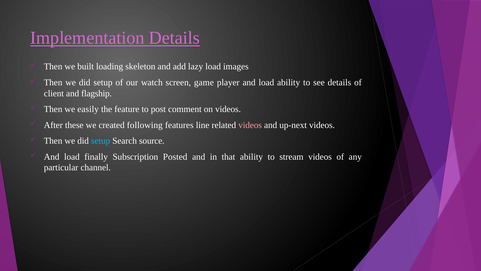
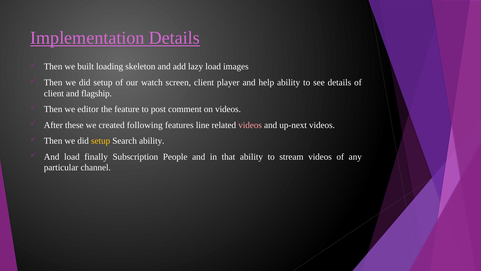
screen game: game -> client (204, 82)
player and load: load -> help (266, 82)
easily: easily -> editor (88, 109)
setup colour: light blue -> yellow (101, 141)
Search source: source -> ability (152, 141)
Posted: Posted -> People (175, 157)
